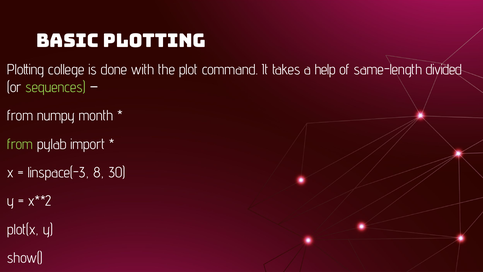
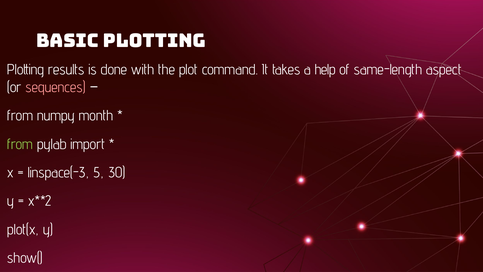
college: college -> results (66, 69)
divided: divided -> aspect (444, 69)
sequences colour: light green -> pink (56, 87)
8: 8 -> 5 (99, 172)
